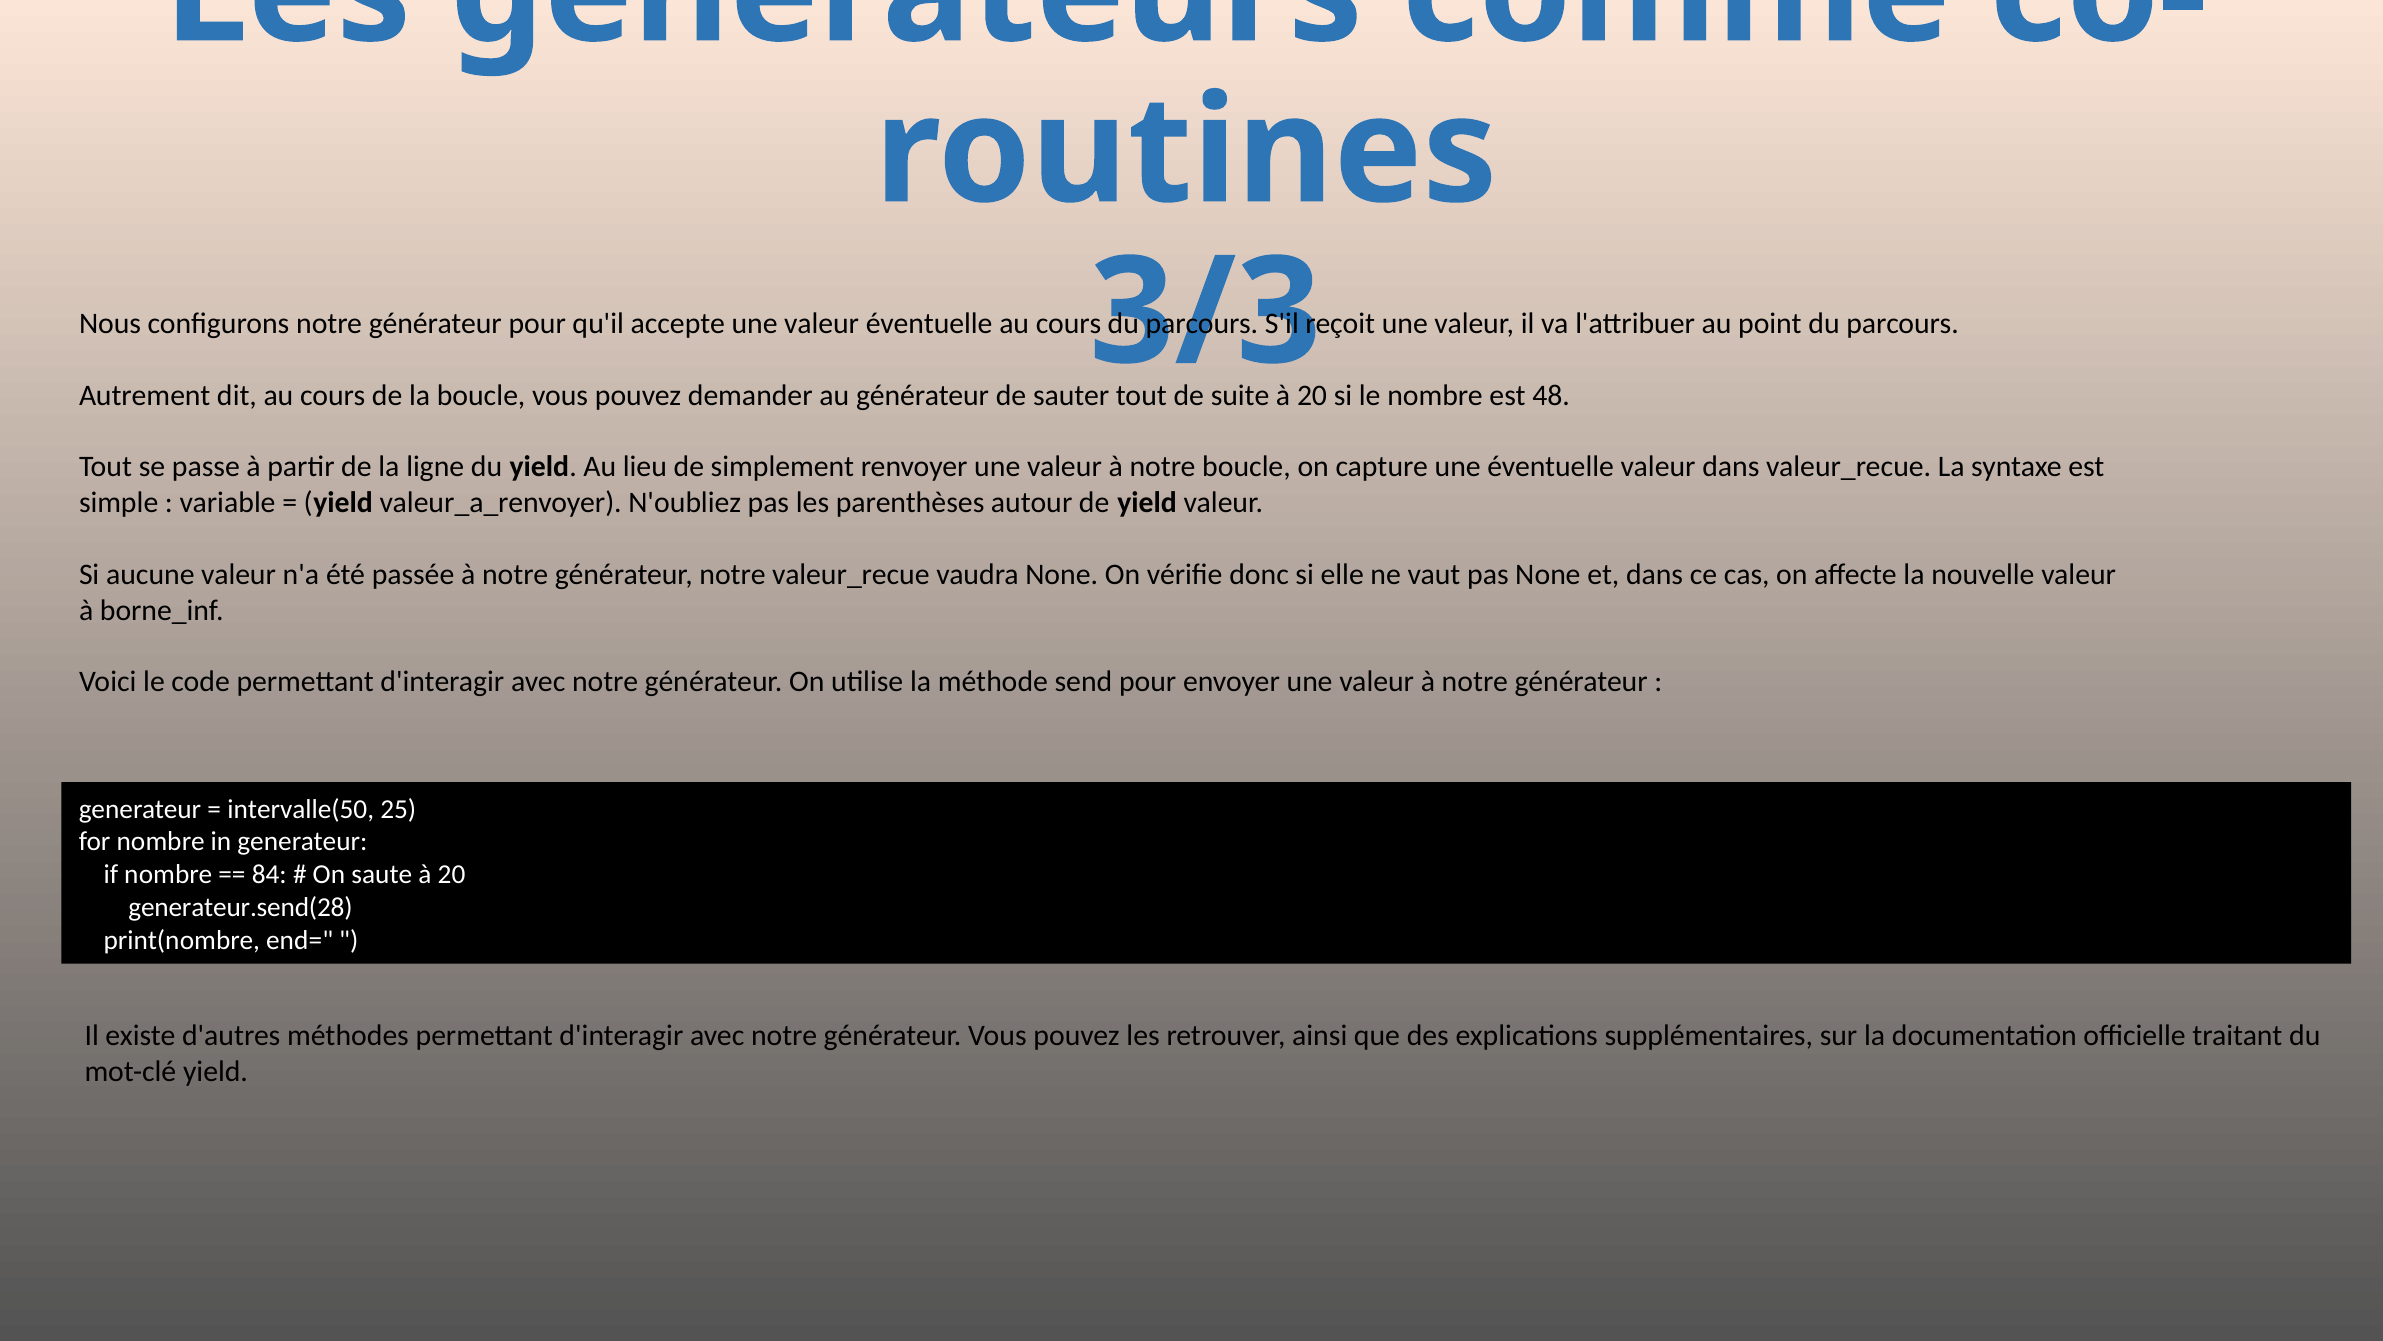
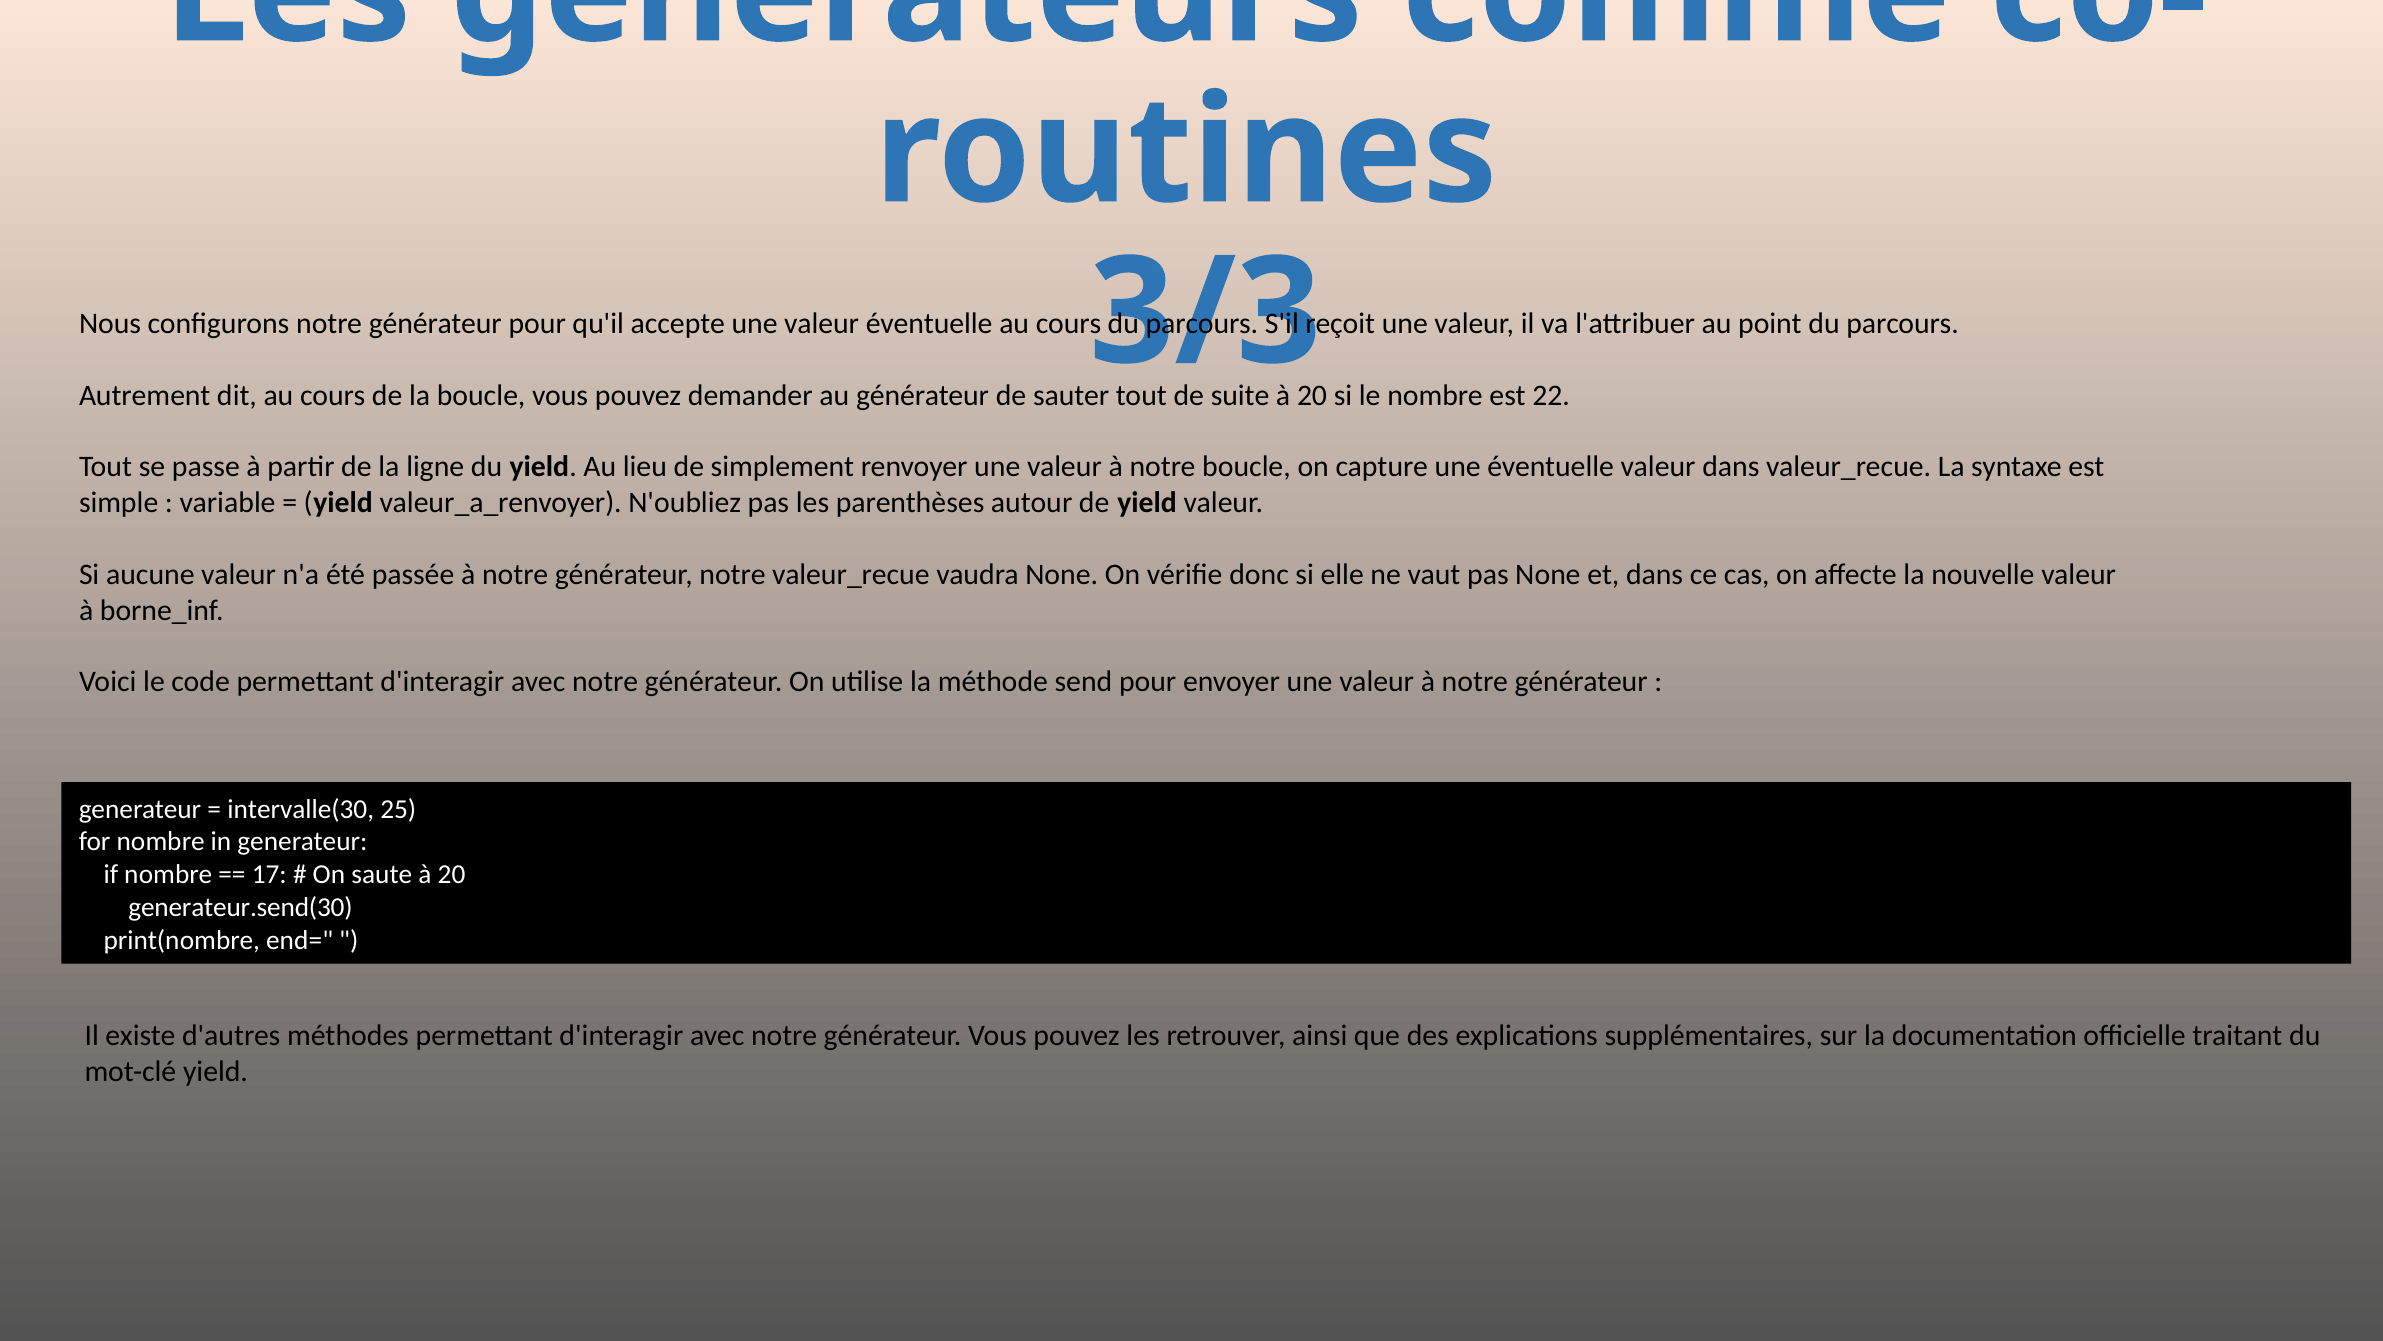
48: 48 -> 22 (1551, 395)
intervalle(50: intervalle(50 -> intervalle(30 (301, 809)
84: 84 -> 17 (269, 874)
generateur.send(28: generateur.send(28 -> generateur.send(30 (240, 907)
